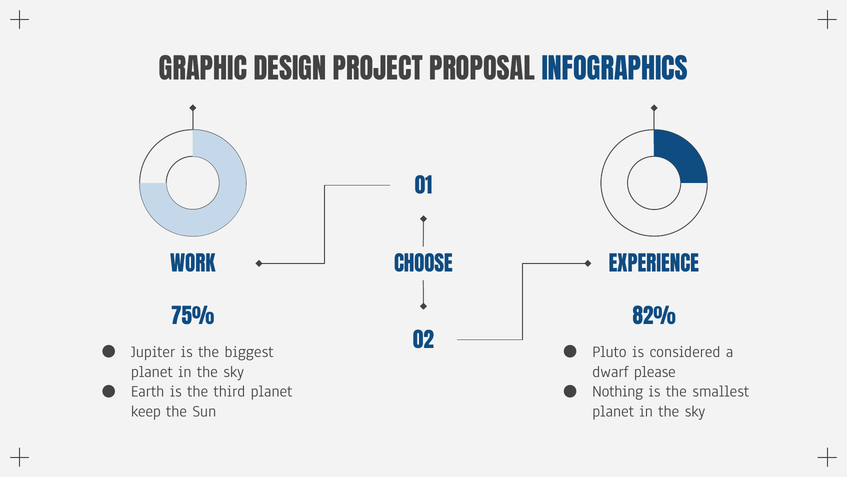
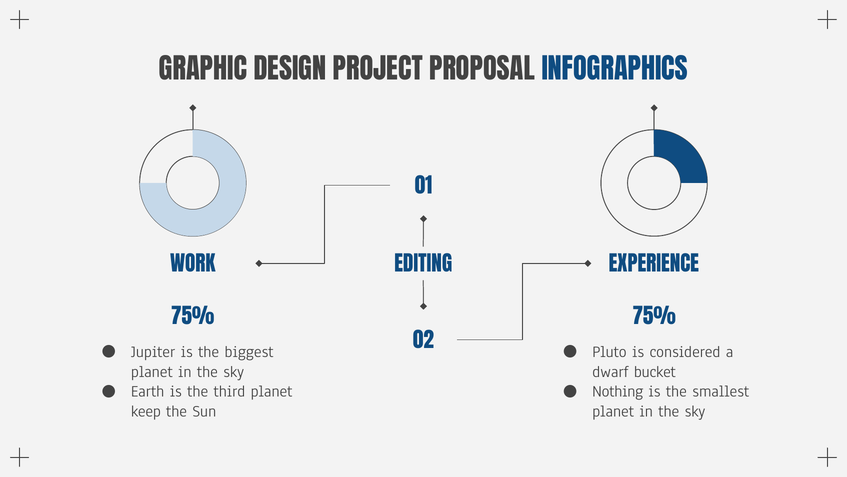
CHOOSE: CHOOSE -> EDITING (423, 265)
82%: 82% -> 75% (654, 317)
please: please -> bucket (655, 371)
